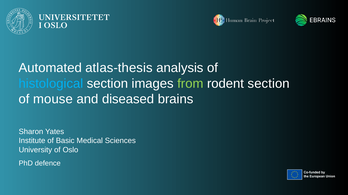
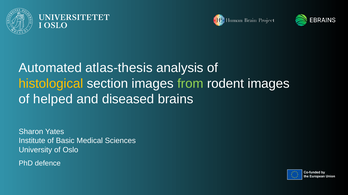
histological colour: light blue -> yellow (51, 84)
rodent section: section -> images (269, 84)
mouse: mouse -> helped (53, 100)
